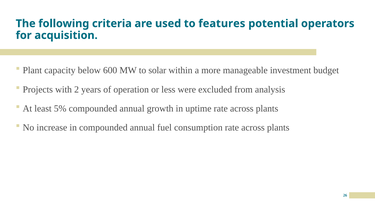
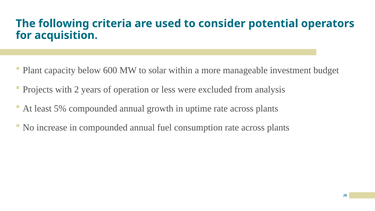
features: features -> consider (222, 24)
